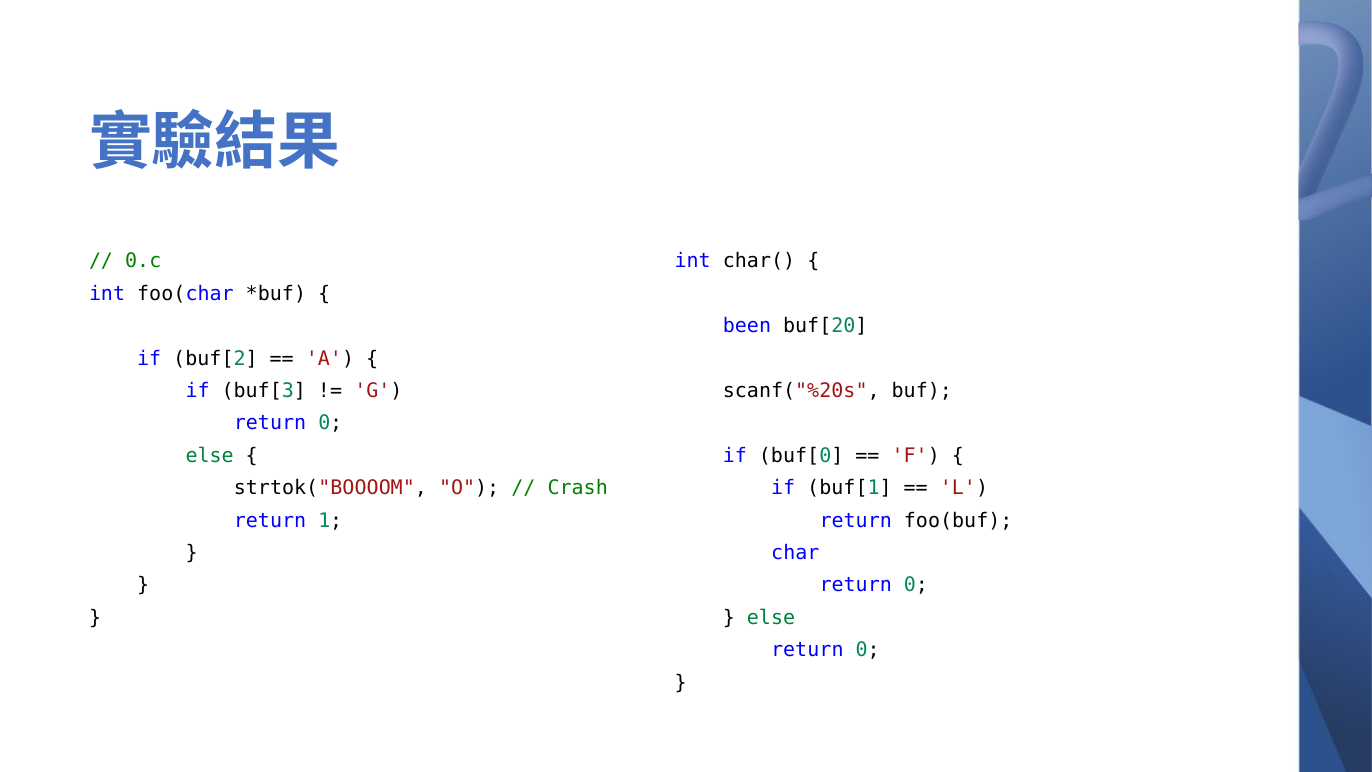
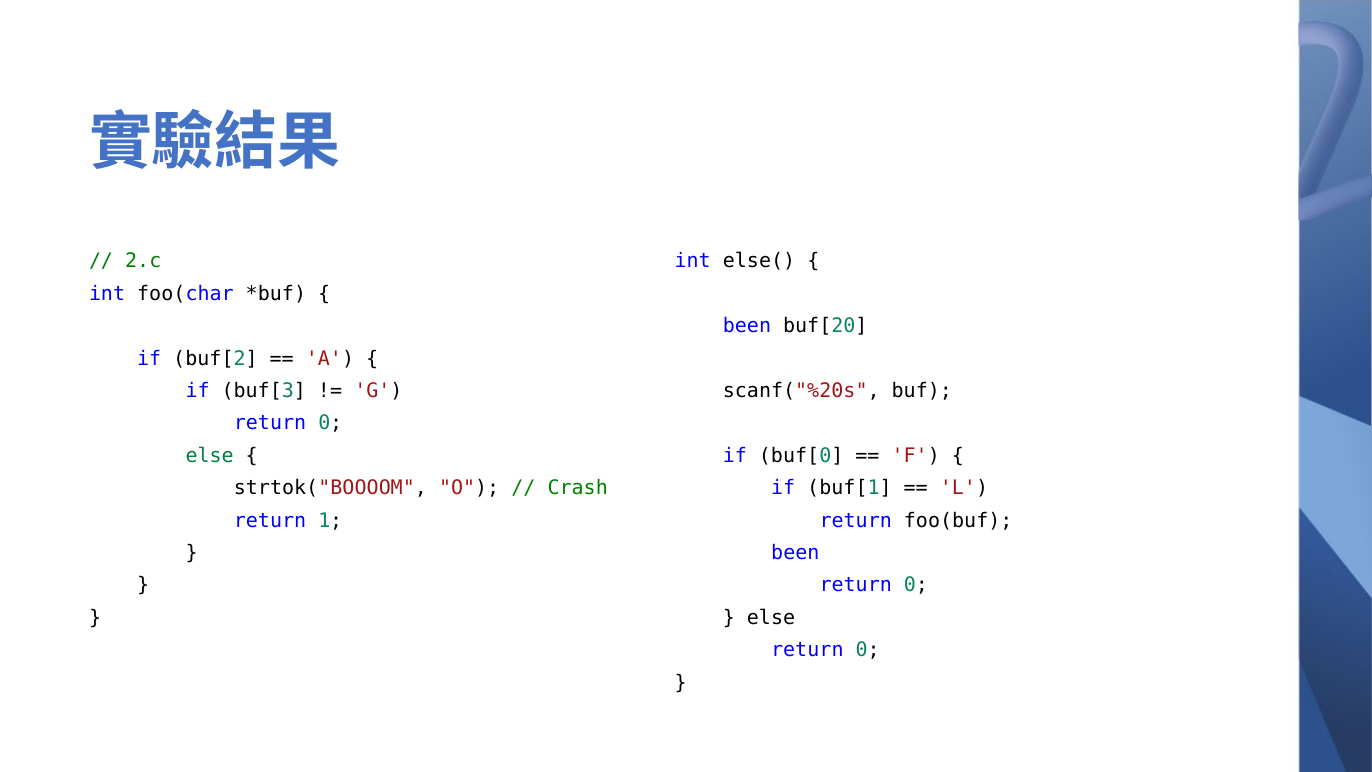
0.c: 0.c -> 2.c (143, 261)
char(: char( -> else( (759, 261)
char: char -> been (795, 553)
else colour: green -> black (771, 618)
